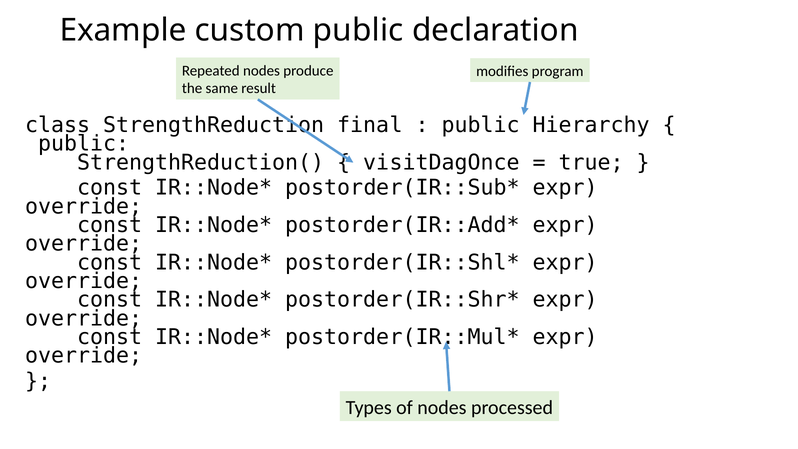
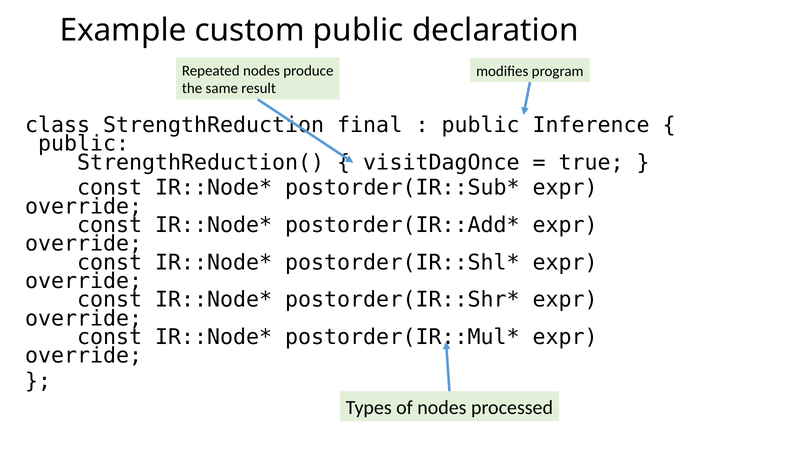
Hierarchy: Hierarchy -> Inference (591, 125)
